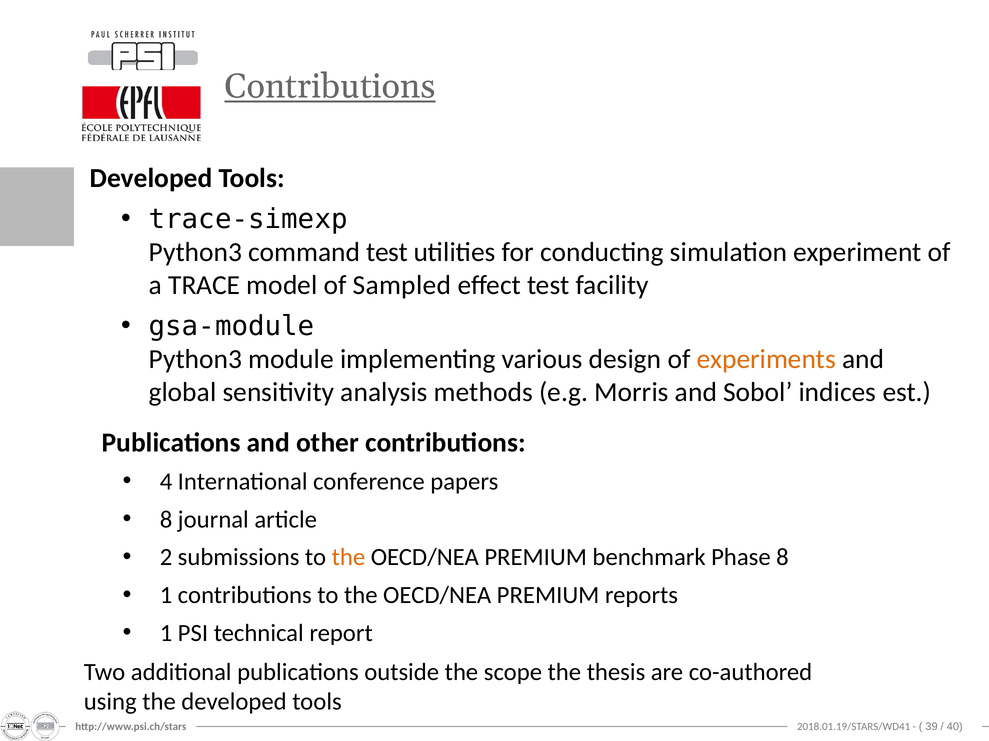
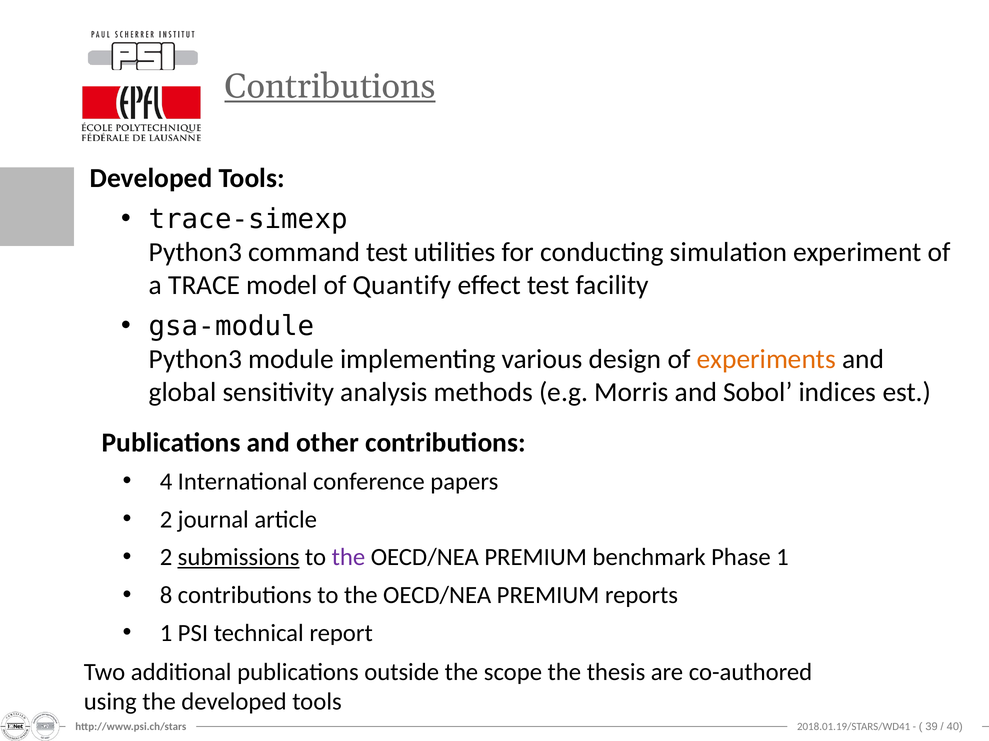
Sampled: Sampled -> Quantify (402, 285)
8: 8 -> 2 (166, 520)
submissions underline: none -> present (239, 558)
the colour: orange -> purple (348, 558)
Phase 8: 8 -> 1 (782, 558)
1: 1 -> 8 (166, 596)
